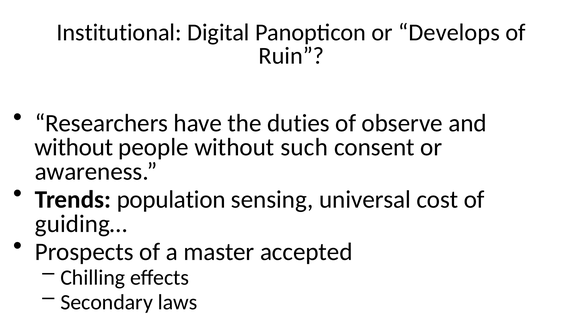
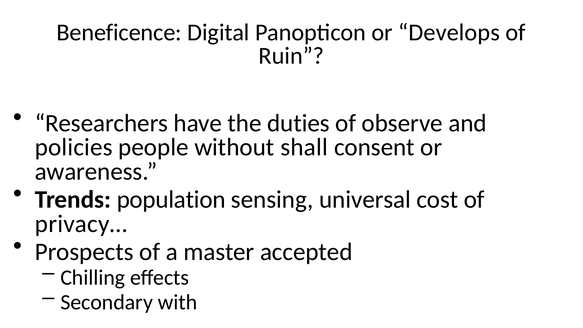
Institutional: Institutional -> Beneficence (119, 32)
without: without -> policies (74, 147)
such: such -> shall (304, 147)
guiding…: guiding… -> privacy… (81, 224)
laws: laws -> with (178, 302)
